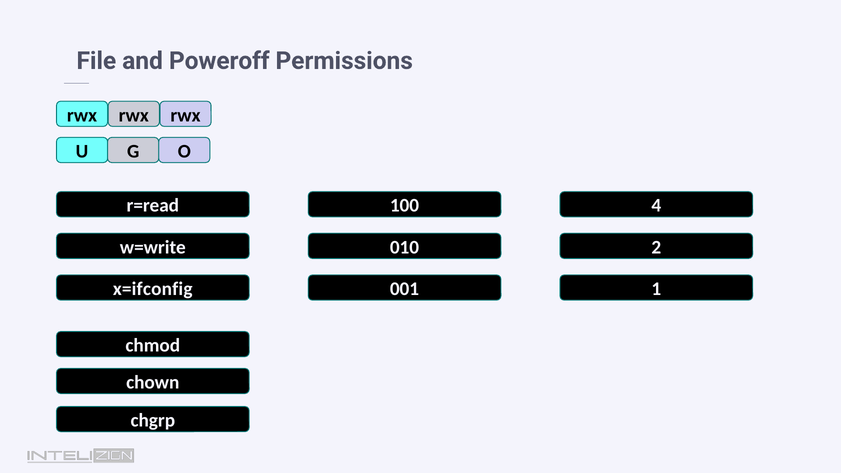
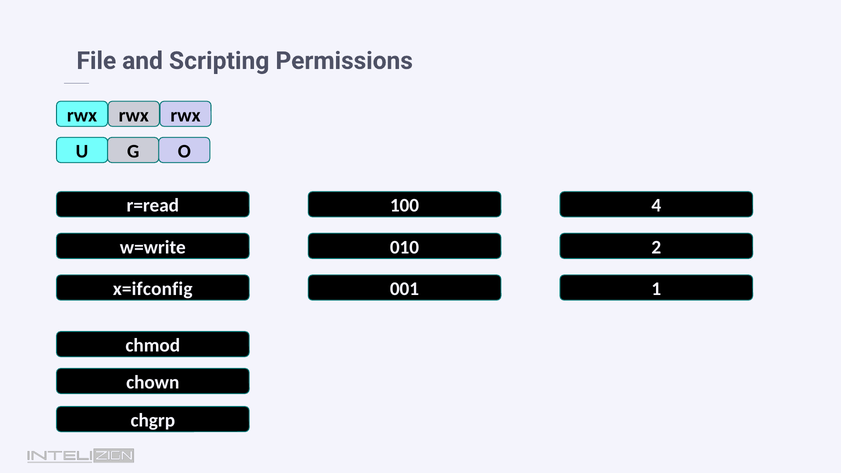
Poweroff: Poweroff -> Scripting (219, 61)
